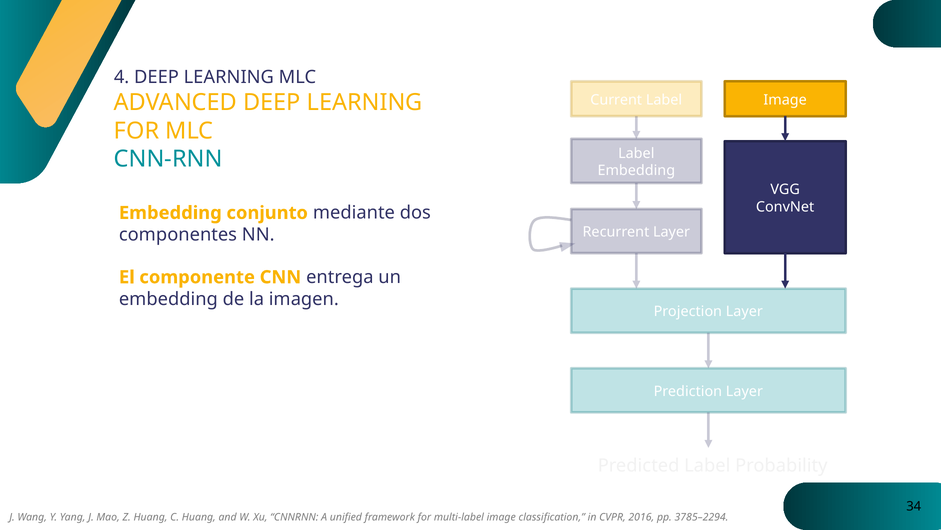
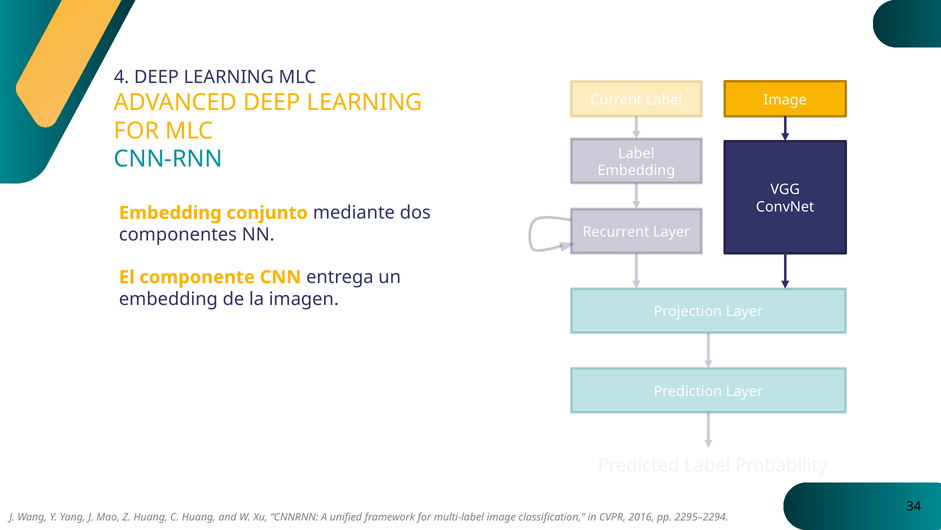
3785–2294: 3785–2294 -> 2295–2294 (701, 517)
